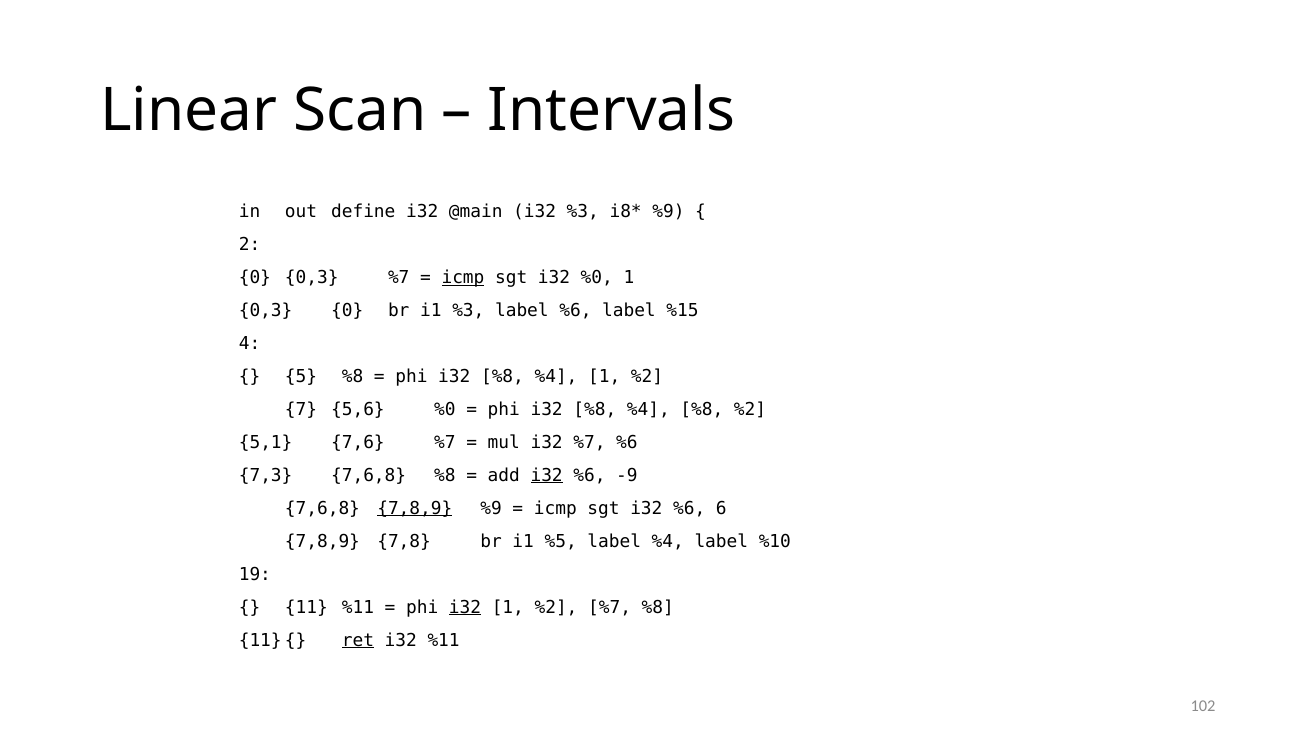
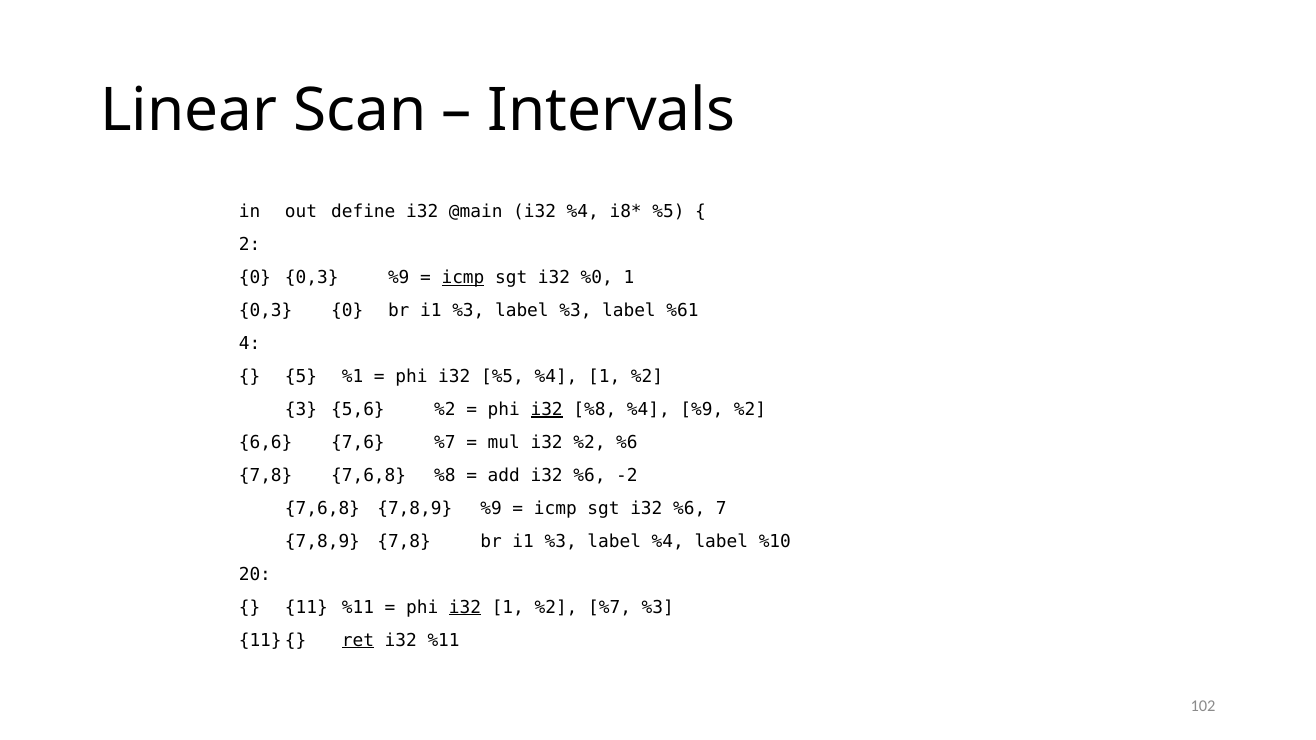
i32 %3: %3 -> %4 (583, 212)
%9: %9 -> %5 (668, 212)
0,3 %7: %7 -> %9 (399, 278)
label %6: %6 -> %3 (575, 310)
%15: %15 -> %61 (683, 310)
5 %8: %8 -> %1 (353, 376)
%8: %8 -> %5 (502, 376)
7: 7 -> 3 (301, 409)
5,6 %0: %0 -> %2 (445, 409)
i32 underline: none -> present (547, 409)
%4 %8: %8 -> %9 (702, 409)
5,1: 5,1 -> 6,6 (266, 442)
i32 %7: %7 -> %2 (589, 442)
7,3: 7,3 -> 7,8 (266, 475)
i32 underline: present -> none (547, 475)
-9: -9 -> -2 (627, 475)
7,8,9 underline: present -> none (415, 508)
6: 6 -> 7 (721, 508)
7,8 br i1 %5: %5 -> %3 (561, 541)
19: 19 -> 20 (255, 574)
%7 %8: %8 -> %3 (658, 607)
